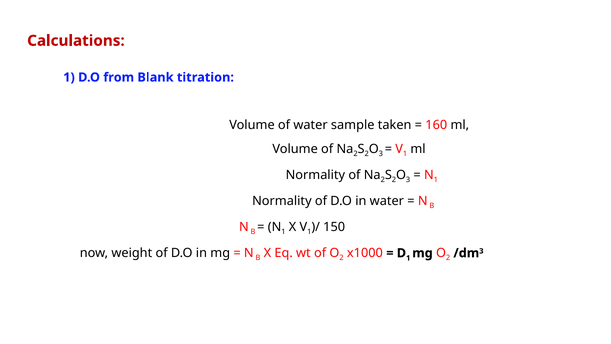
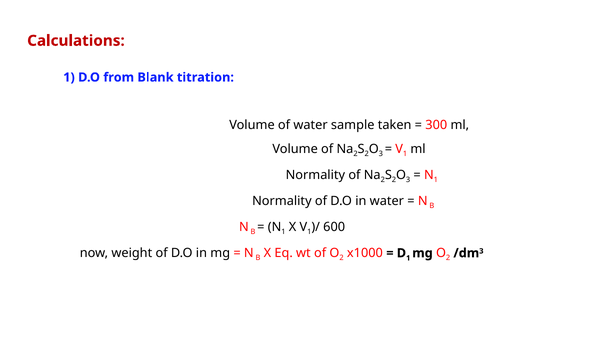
160: 160 -> 300 (436, 125)
150: 150 -> 600 (334, 227)
